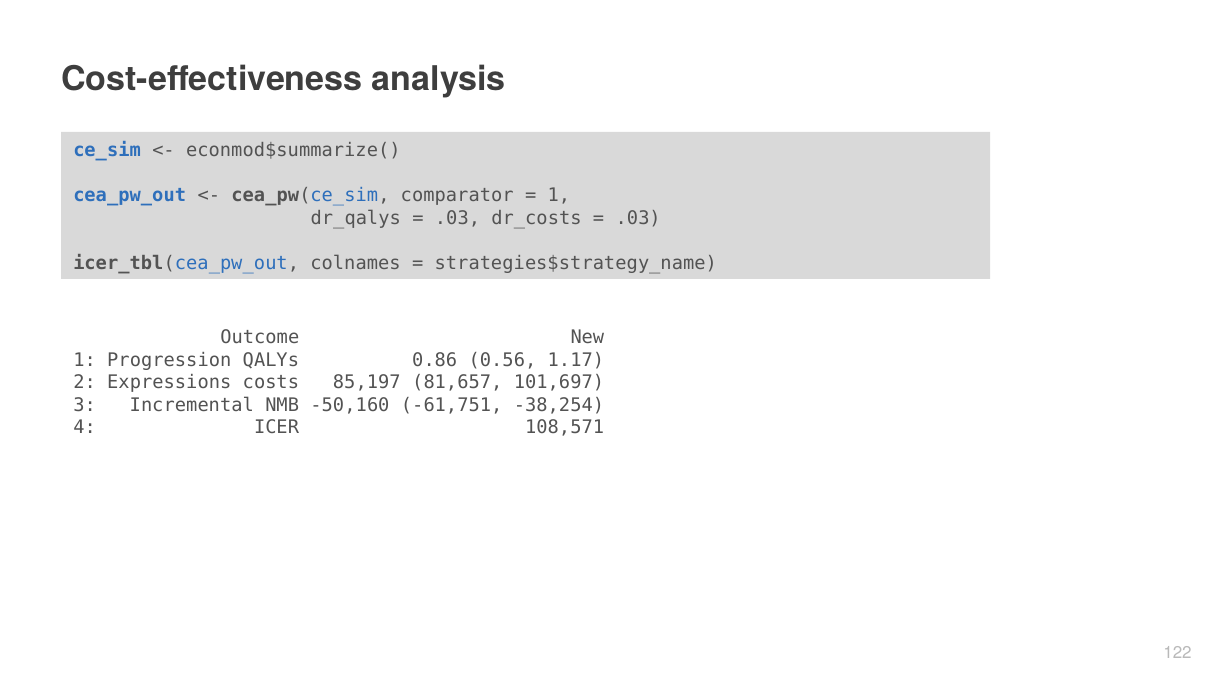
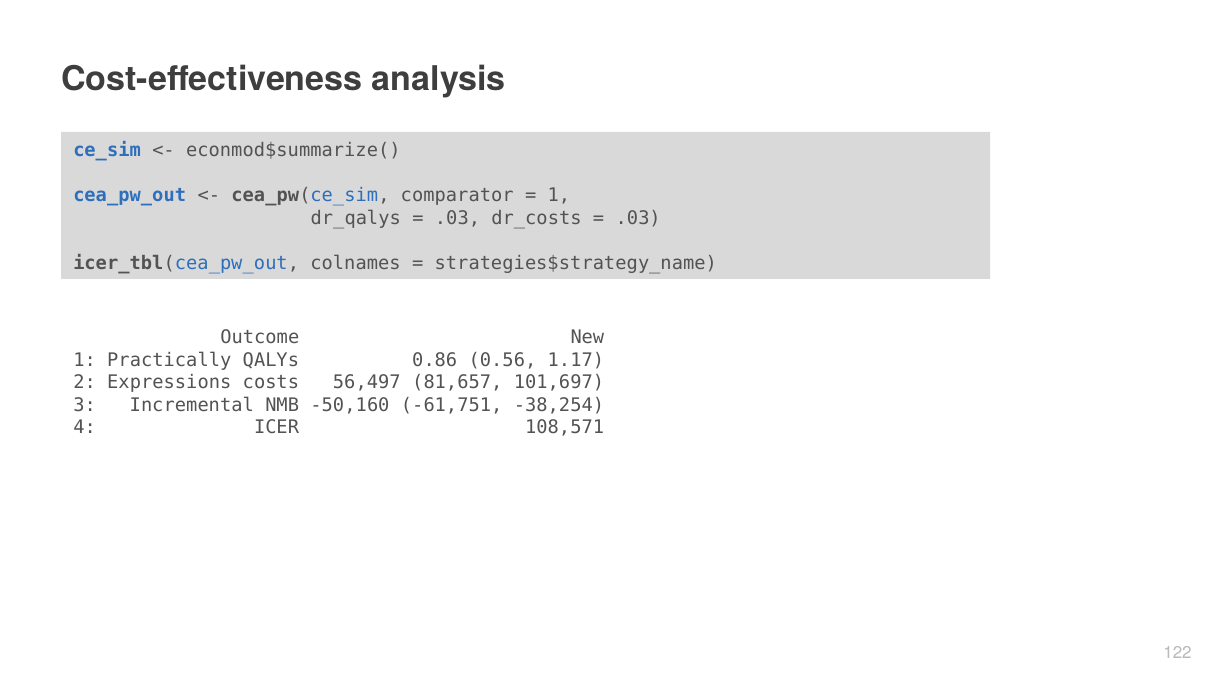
Progression: Progression -> Practically (169, 360)
85,197: 85,197 -> 56,497 (367, 383)
